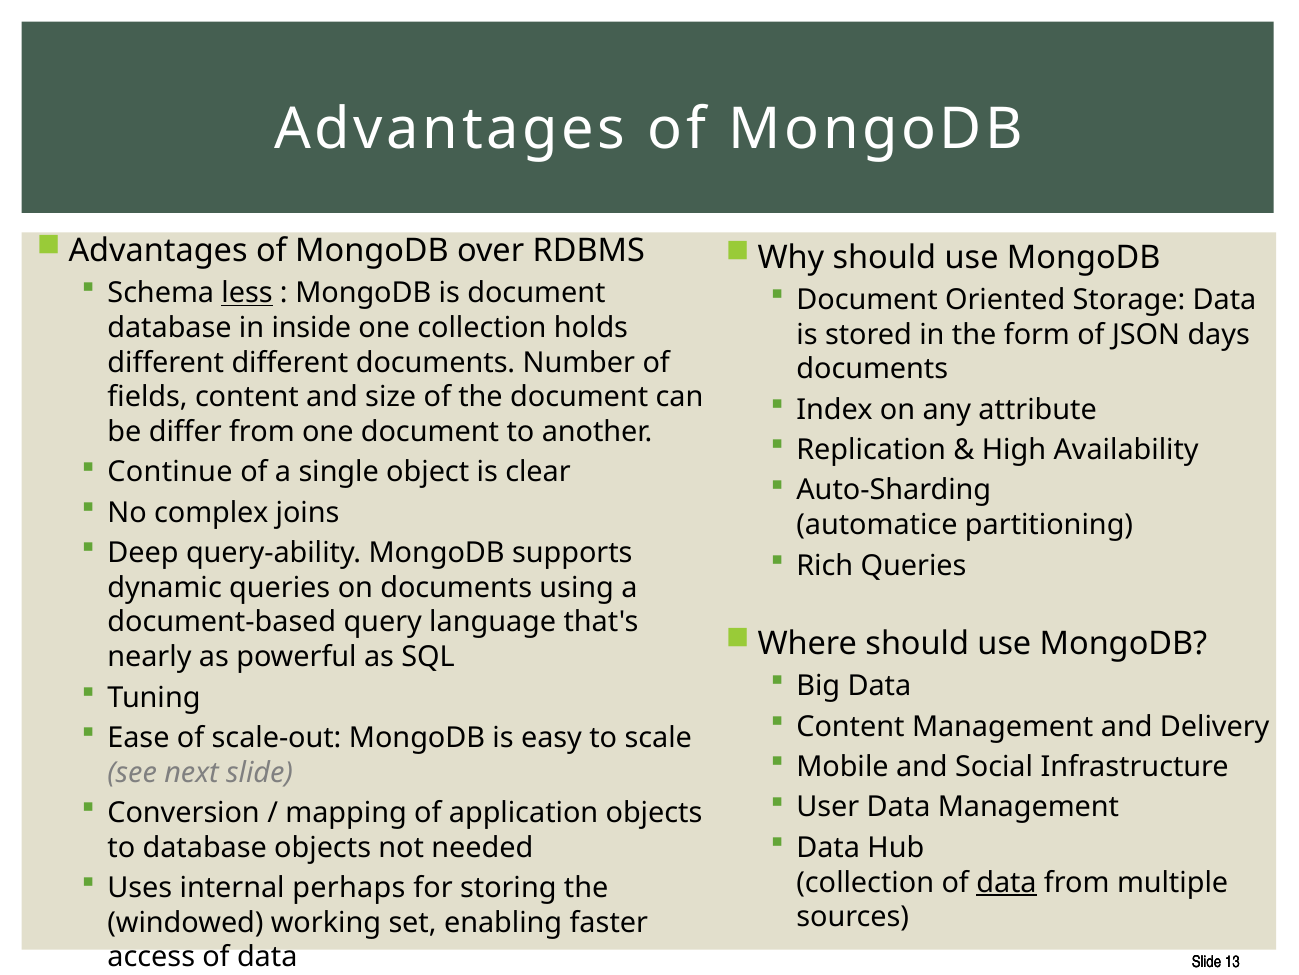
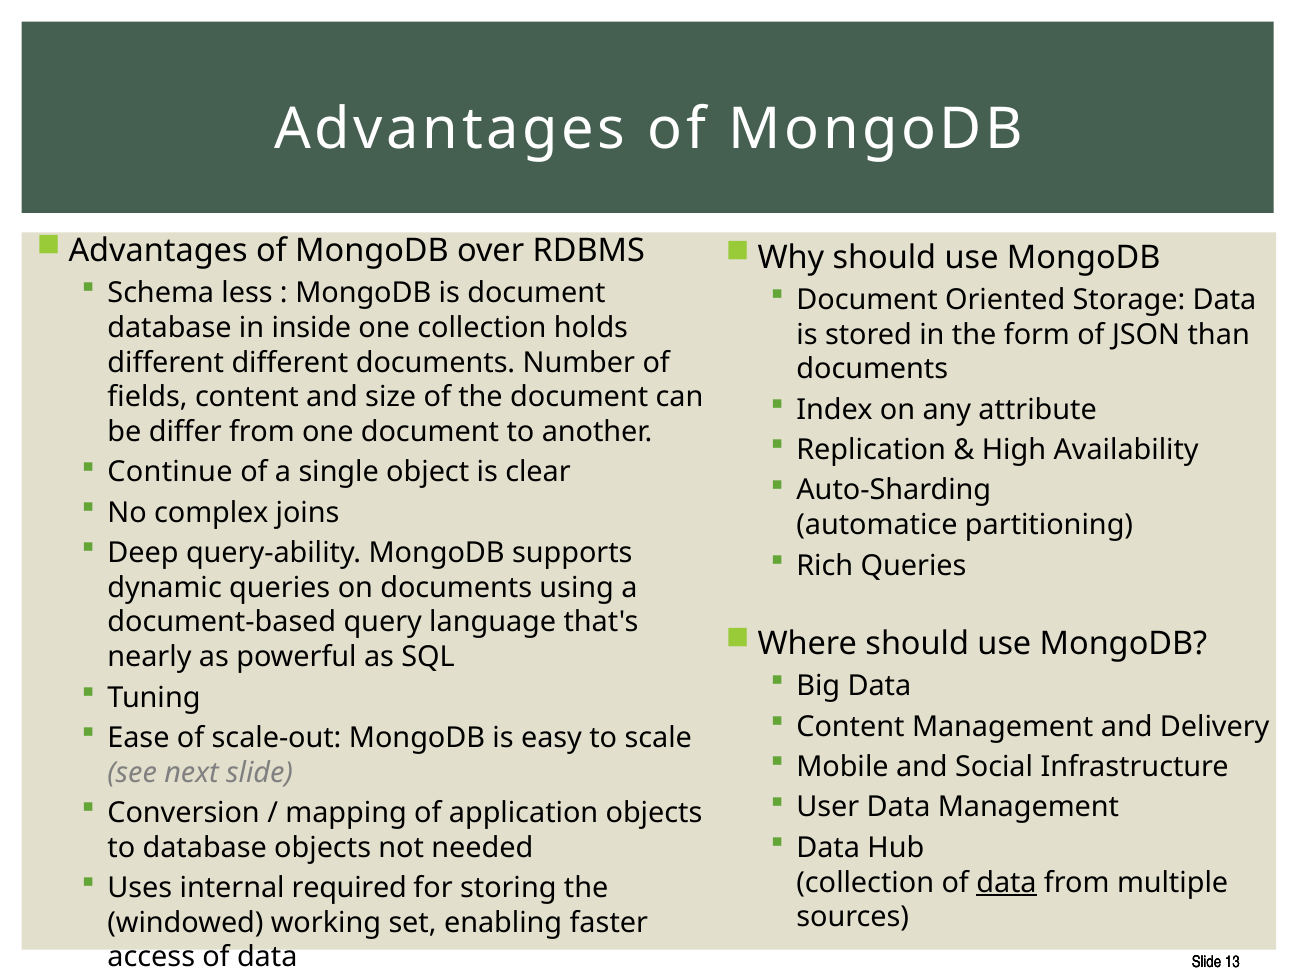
less underline: present -> none (247, 293)
days: days -> than (1219, 334)
perhaps: perhaps -> required (349, 887)
